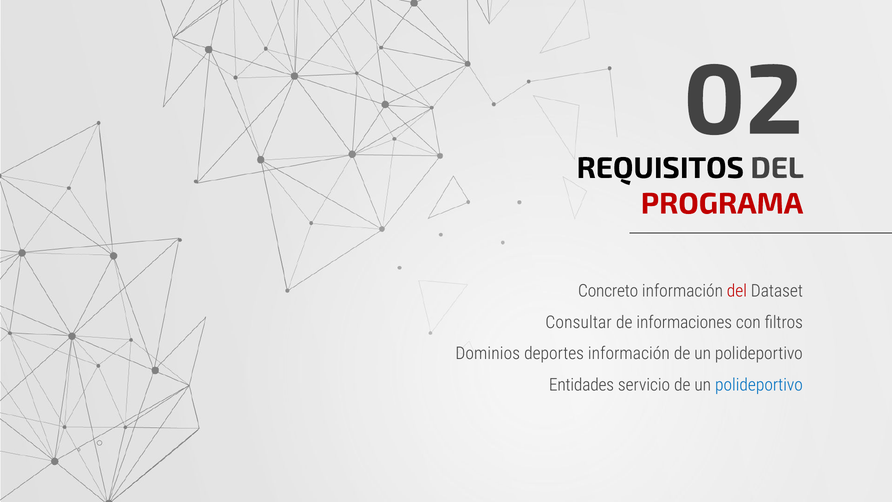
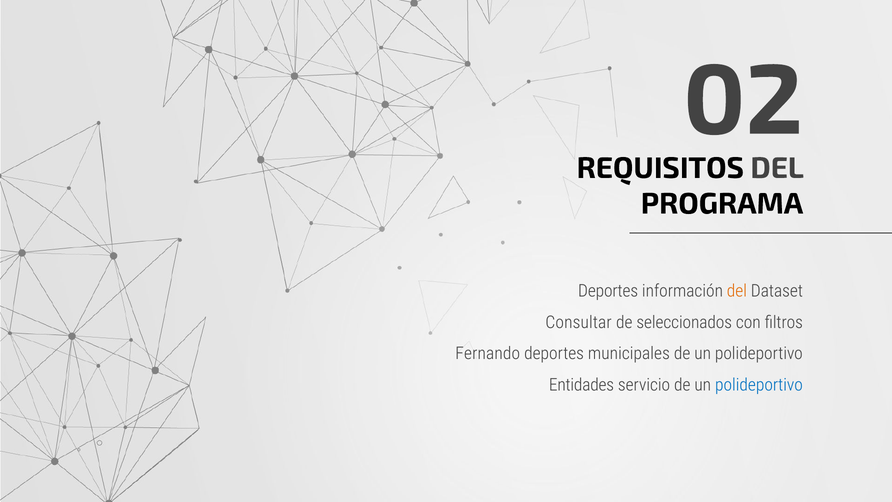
PROGRAMA colour: red -> black (722, 204)
Concreto: Concreto -> Deportes (608, 291)
del colour: red -> orange (737, 291)
informaciones: informaciones -> seleccionados (684, 322)
Dominios: Dominios -> Fernando (488, 353)
deportes información: información -> municipales (629, 353)
